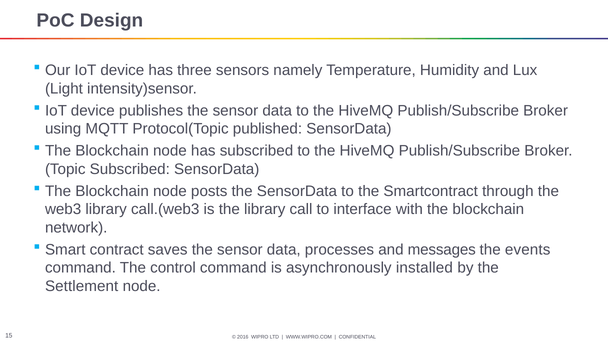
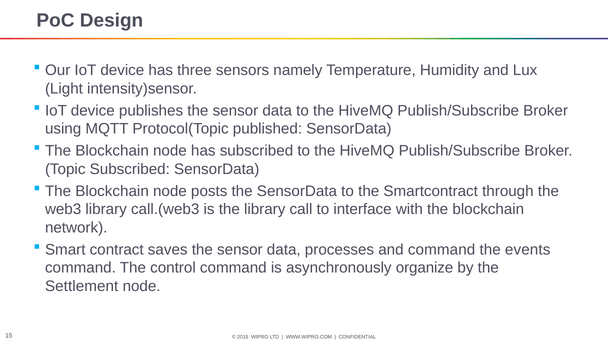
and messages: messages -> command (442, 250)
installed: installed -> organize (425, 268)
